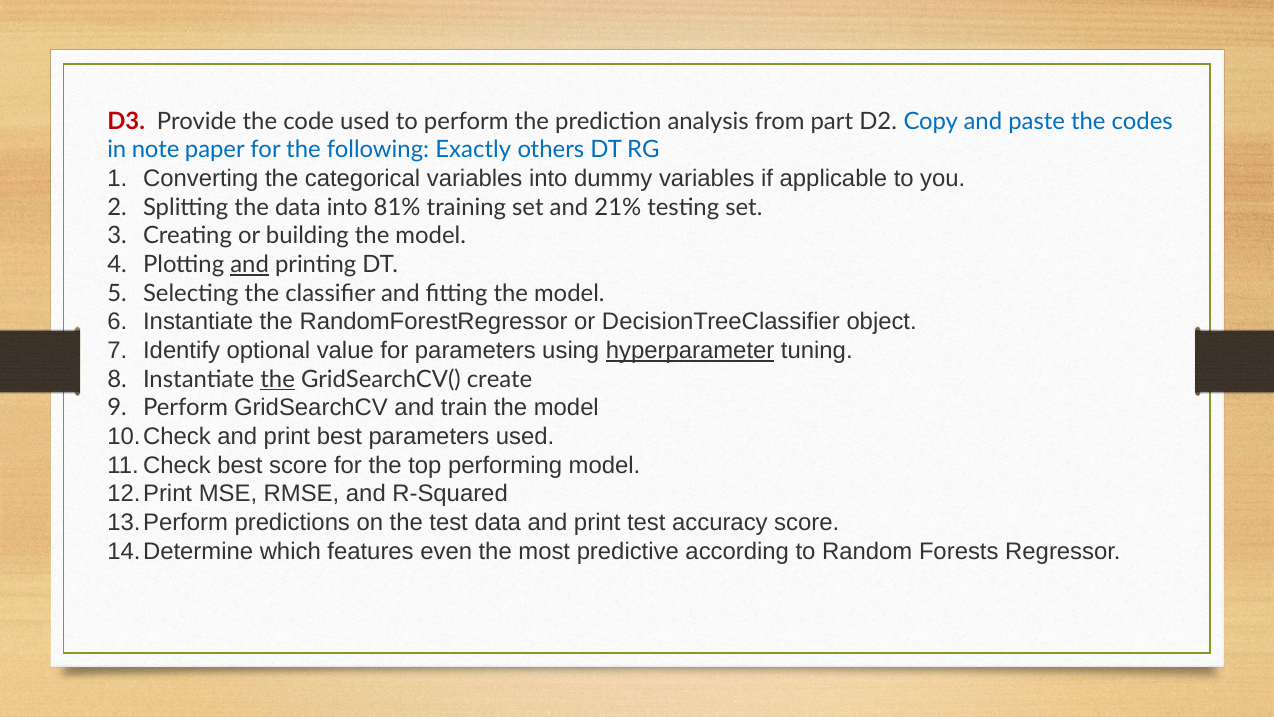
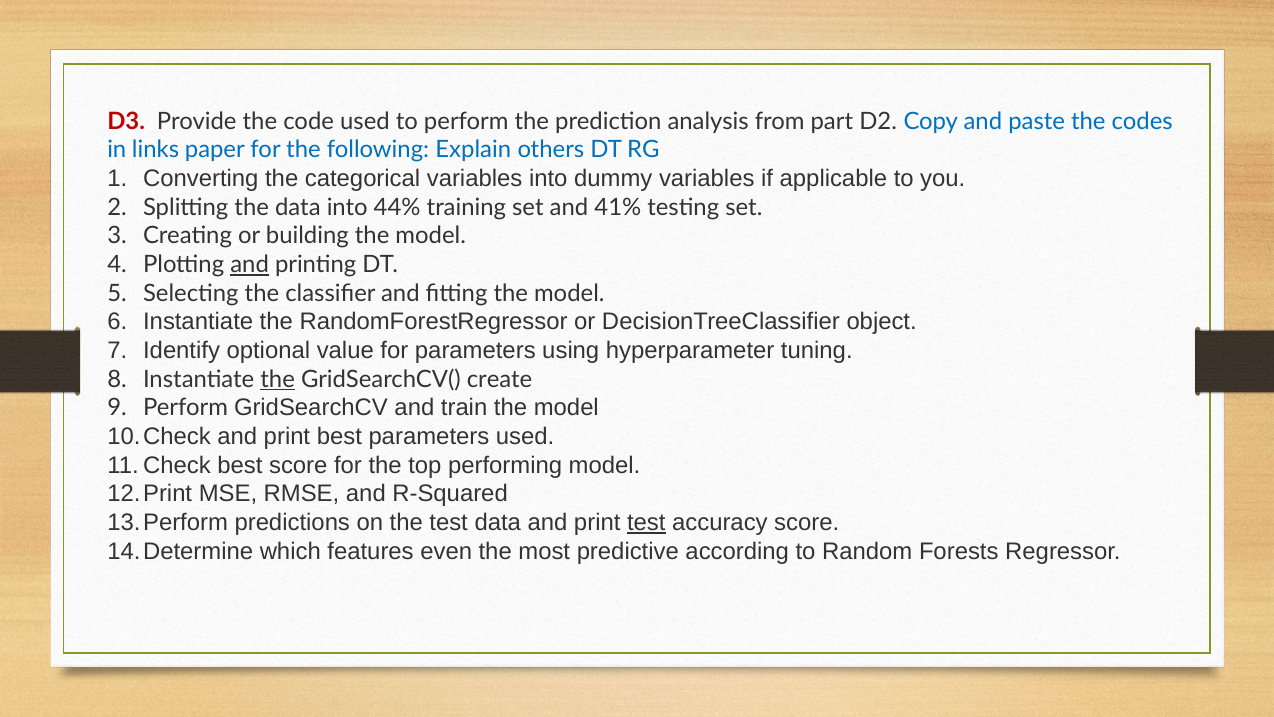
note: note -> links (156, 150)
Exactly: Exactly -> Explain (473, 150)
81%: 81% -> 44% (397, 207)
21%: 21% -> 41% (618, 207)
hyperparameter underline: present -> none (690, 351)
test underline: none -> present (646, 522)
